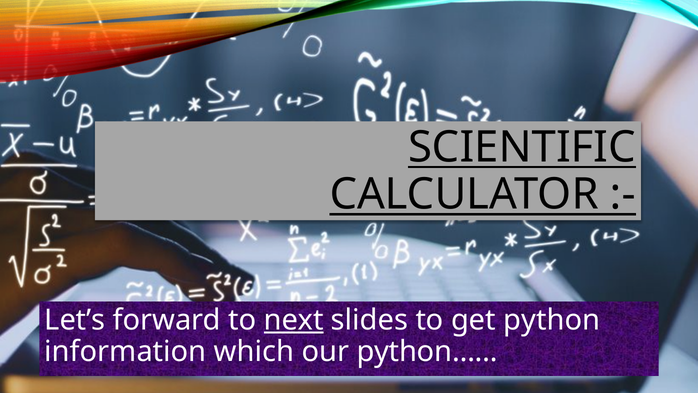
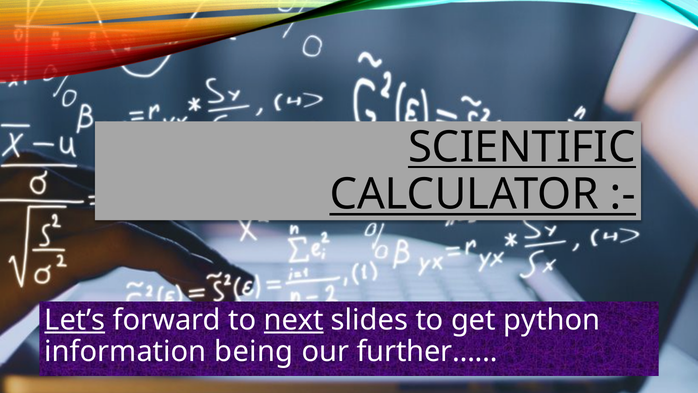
Let’s underline: none -> present (75, 320)
which: which -> being (254, 351)
python……: python…… -> further…… (427, 351)
